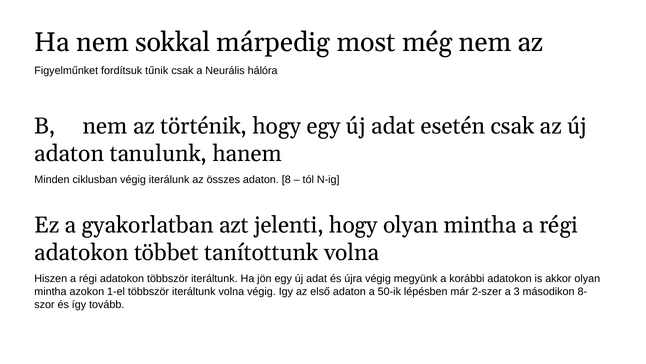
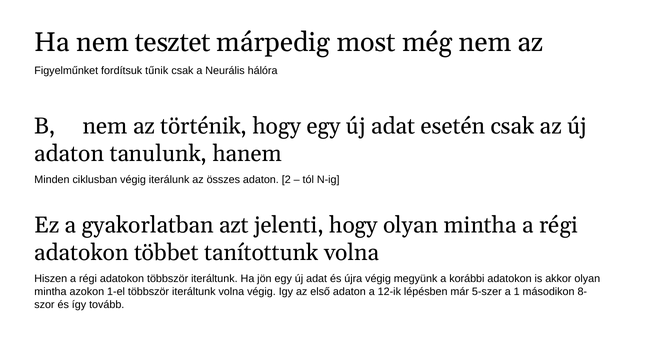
sokkal: sokkal -> tesztet (173, 42)
8: 8 -> 2 (286, 180)
50-ik: 50-ik -> 12-ik (389, 291)
2-szer: 2-szer -> 5-szer (487, 291)
3: 3 -> 1 (517, 291)
